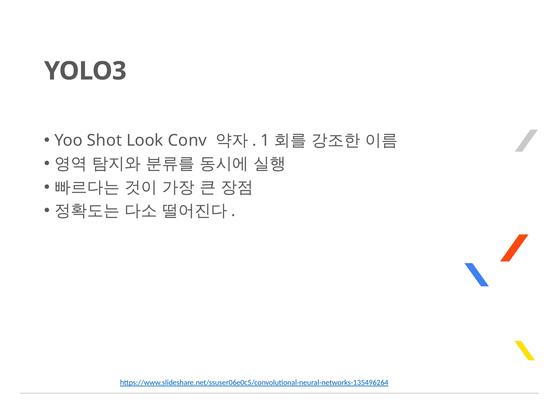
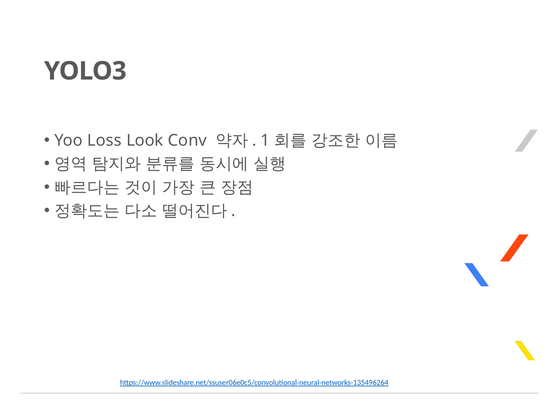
Shot: Shot -> Loss (104, 140)
